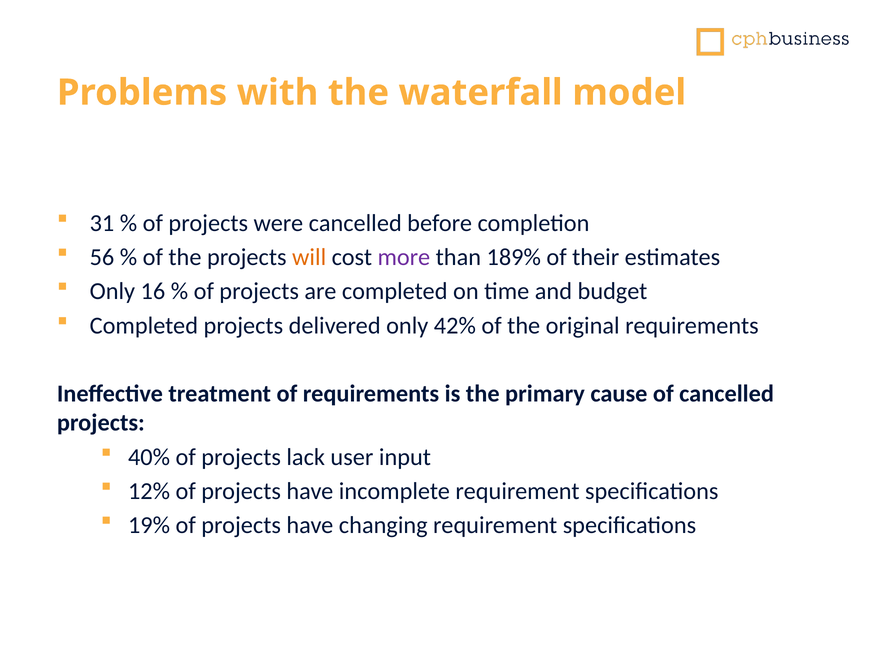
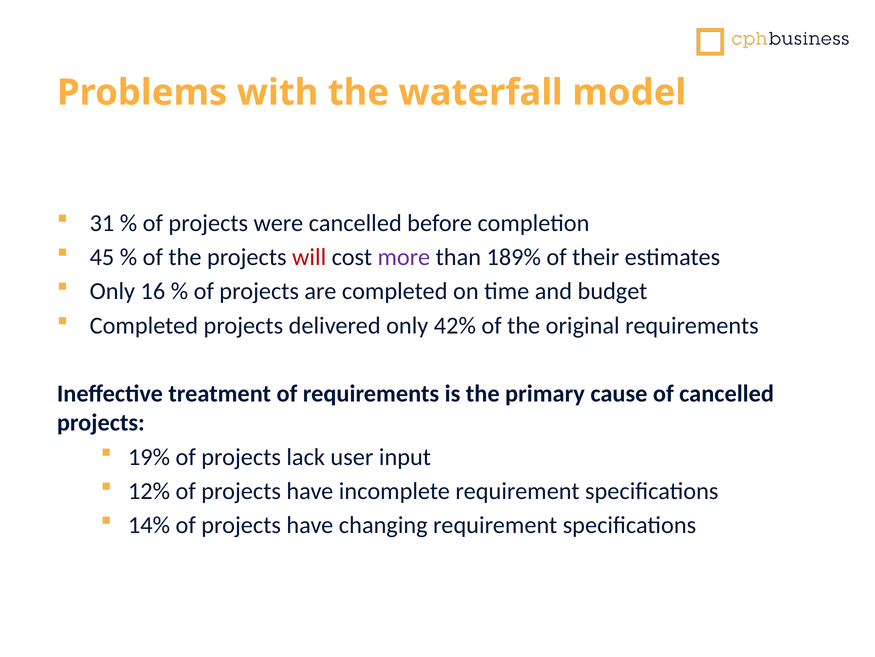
56: 56 -> 45 (102, 257)
will colour: orange -> red (309, 257)
40%: 40% -> 19% (149, 457)
19%: 19% -> 14% (149, 525)
